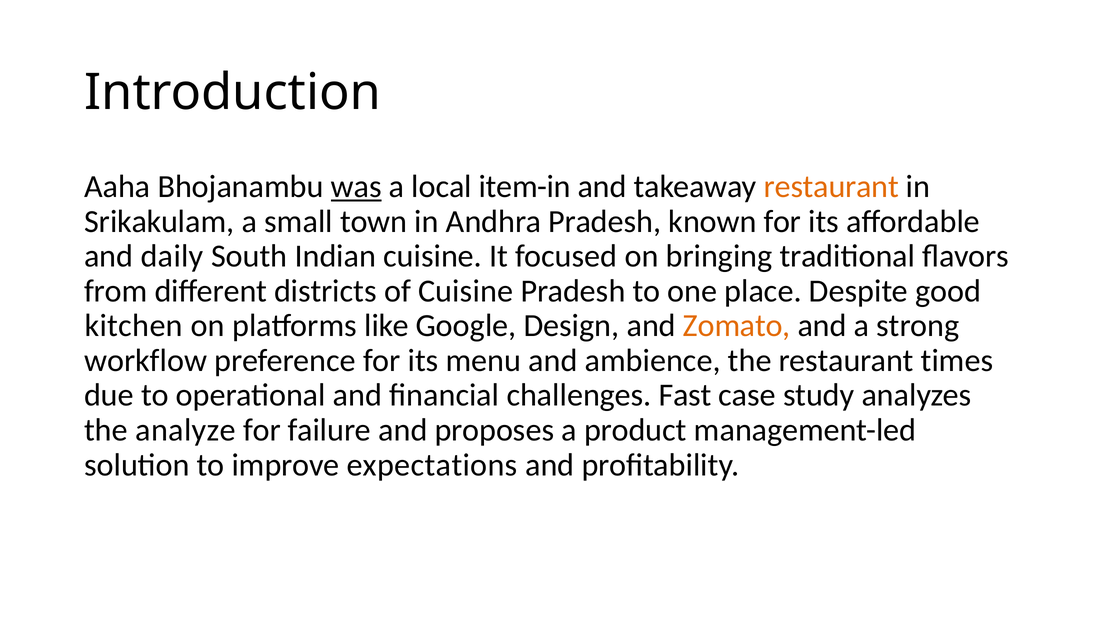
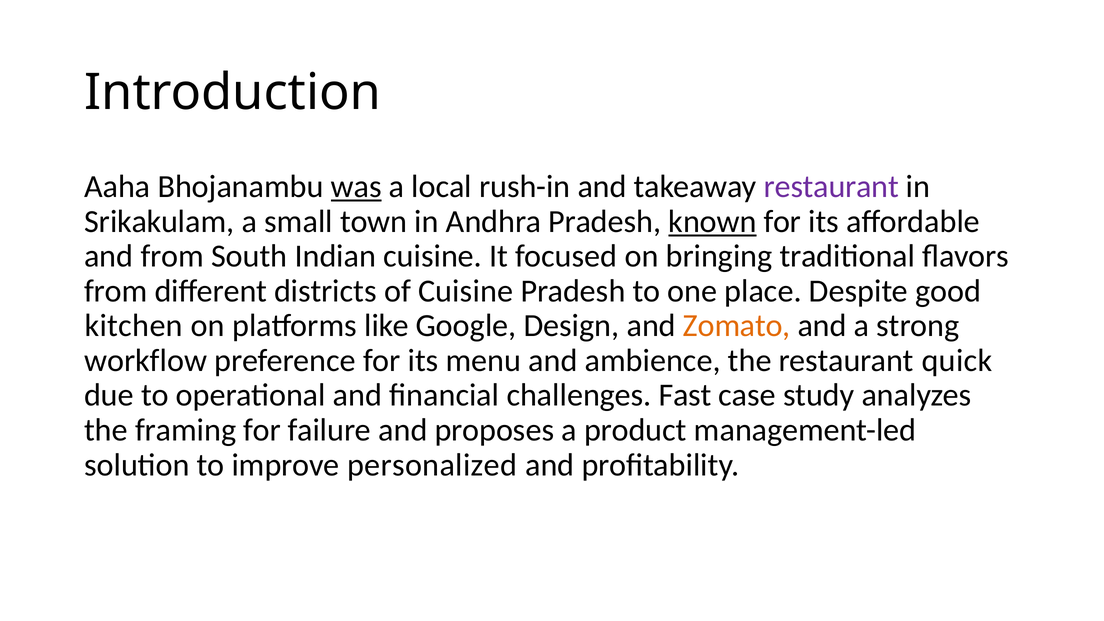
item-in: item-in -> rush-in (525, 187)
restaurant colour: orange -> purple (831, 187)
known underline: none -> present (713, 221)
and daily: daily -> from (172, 256)
times: times -> quick (957, 361)
analyze: analyze -> framing (186, 430)
expectations: expectations -> personalized (432, 465)
